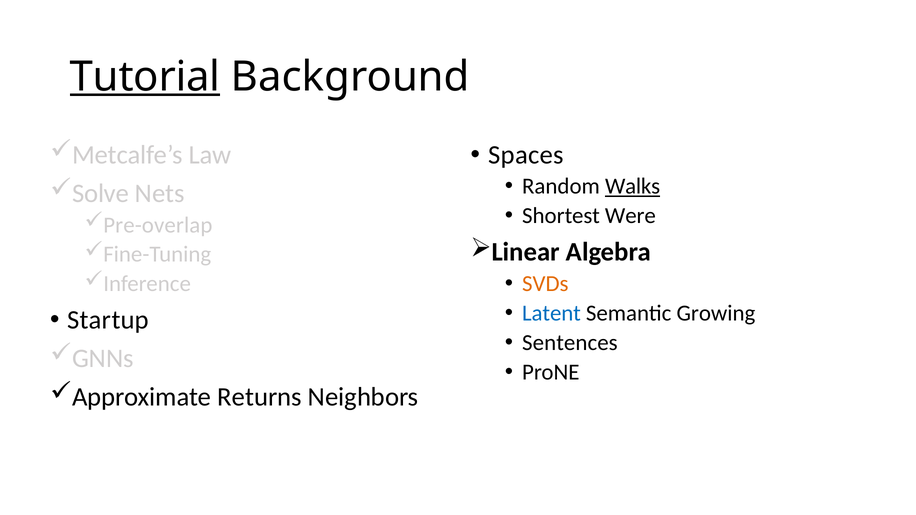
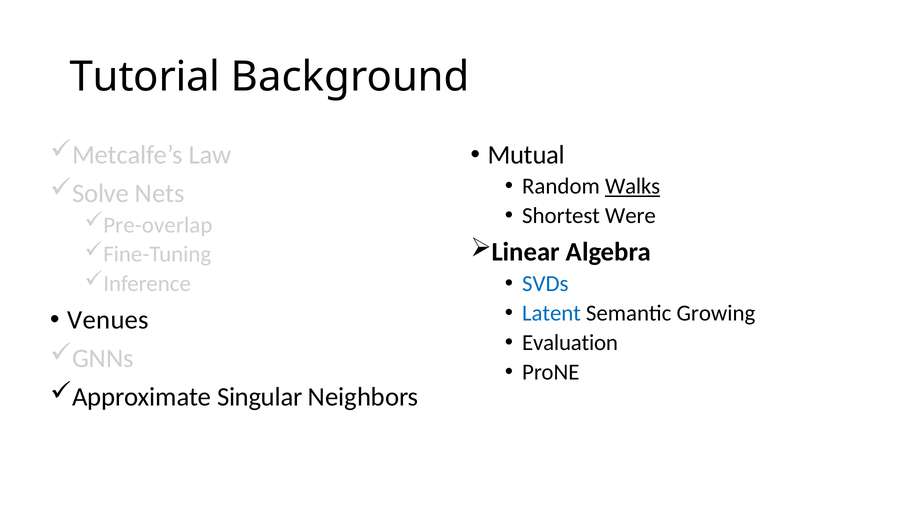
Tutorial underline: present -> none (145, 77)
Spaces: Spaces -> Mutual (526, 155)
SVDs colour: orange -> blue (545, 284)
Startup: Startup -> Venues (108, 320)
Sentences: Sentences -> Evaluation (570, 343)
Returns: Returns -> Singular (260, 397)
